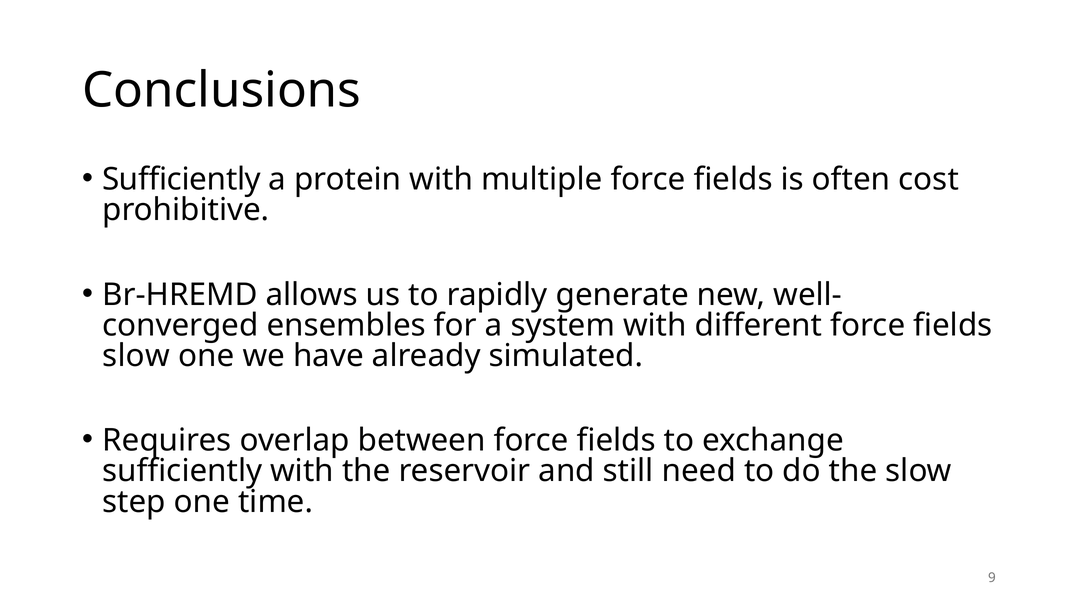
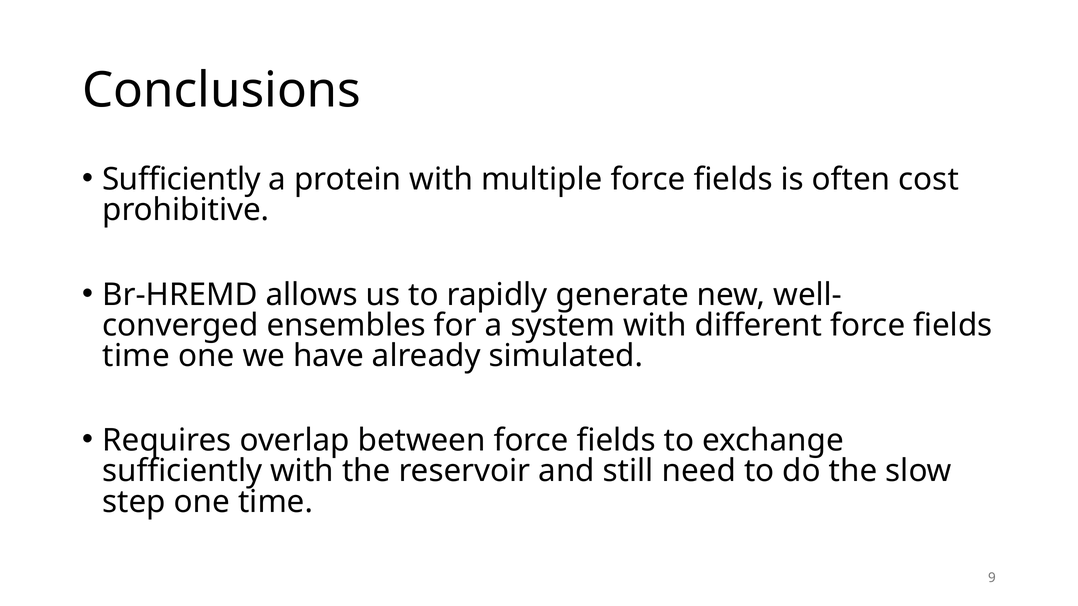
slow: slow -> time (136, 356)
